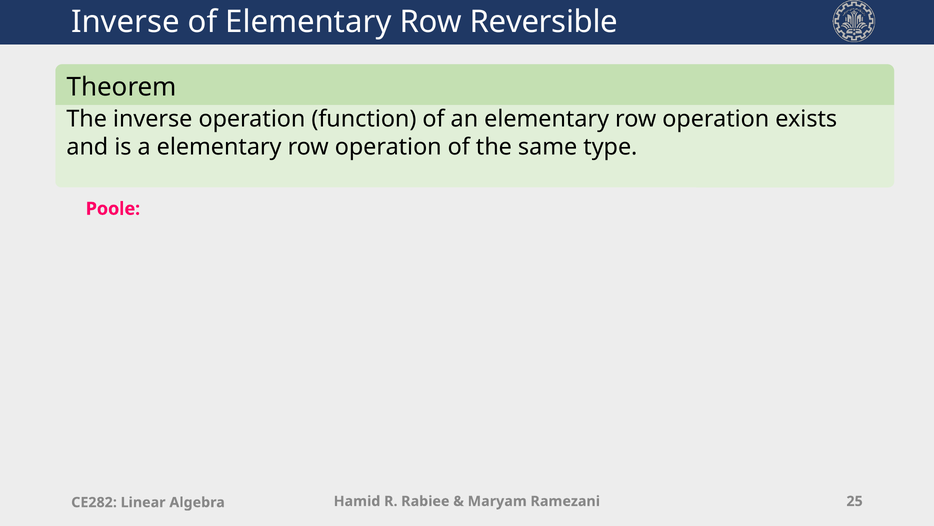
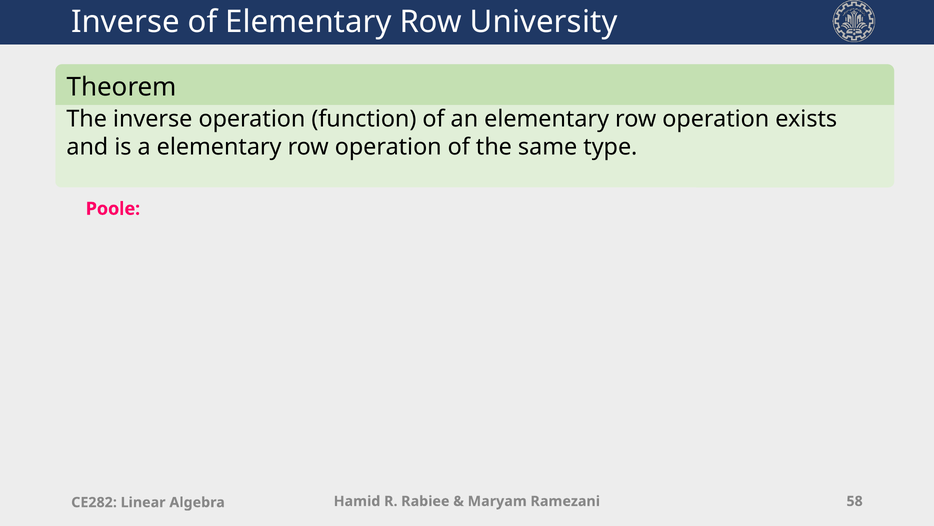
Reversible: Reversible -> University (544, 22)
25: 25 -> 58 (855, 501)
